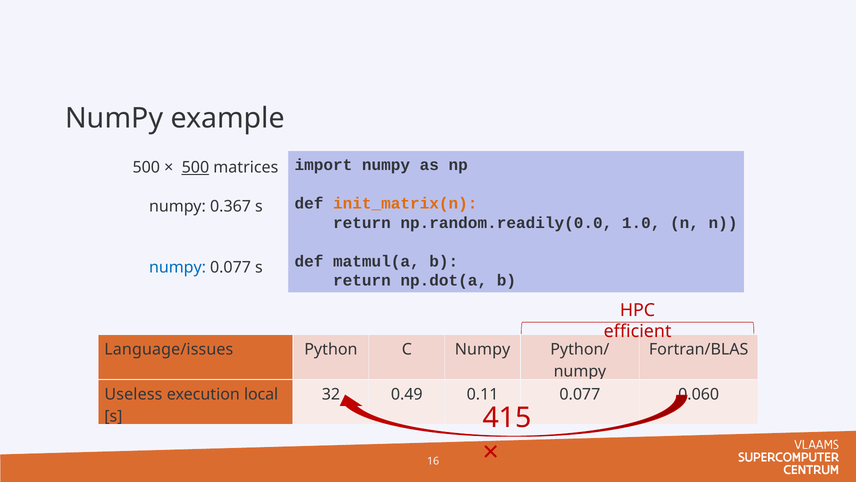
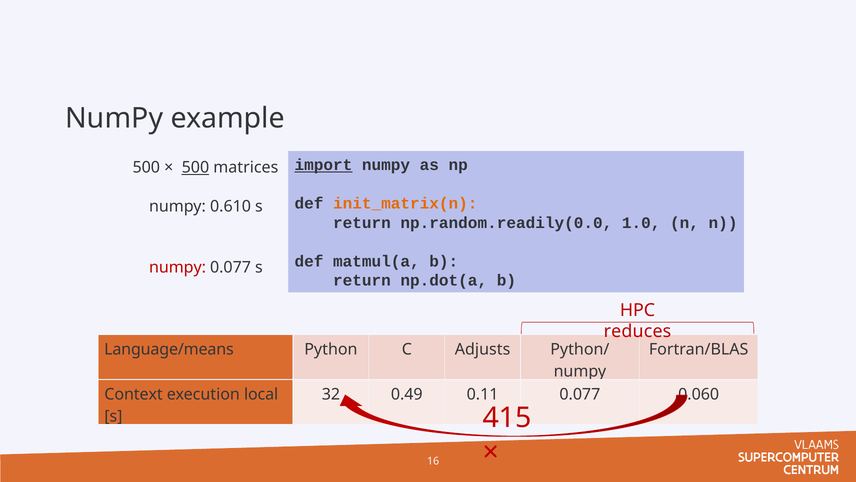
import underline: none -> present (323, 165)
0.367: 0.367 -> 0.610 (231, 206)
numpy colour: blue -> red (178, 267)
efficient: efficient -> reduces (637, 331)
Language/issues: Language/issues -> Language/means (169, 349)
C Numpy: Numpy -> Adjusts (483, 349)
Useless: Useless -> Context (134, 394)
